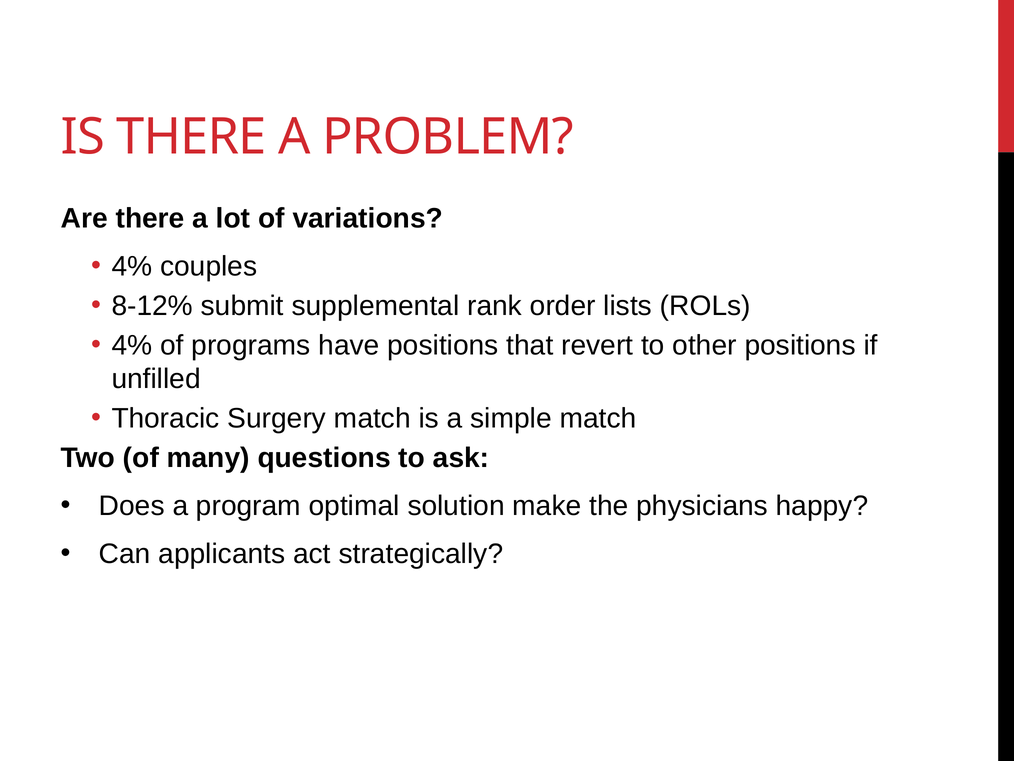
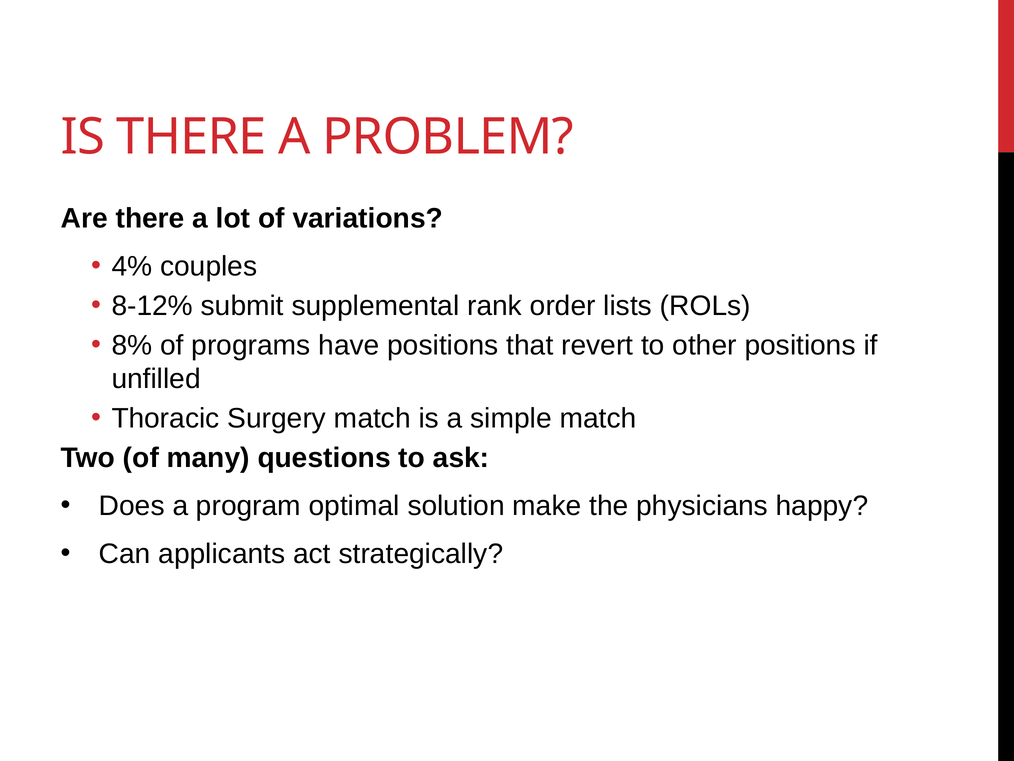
4%: 4% -> 8% (132, 345)
